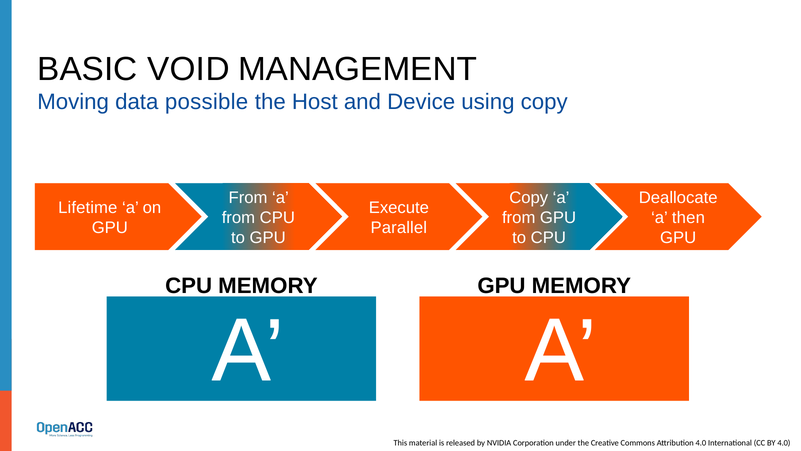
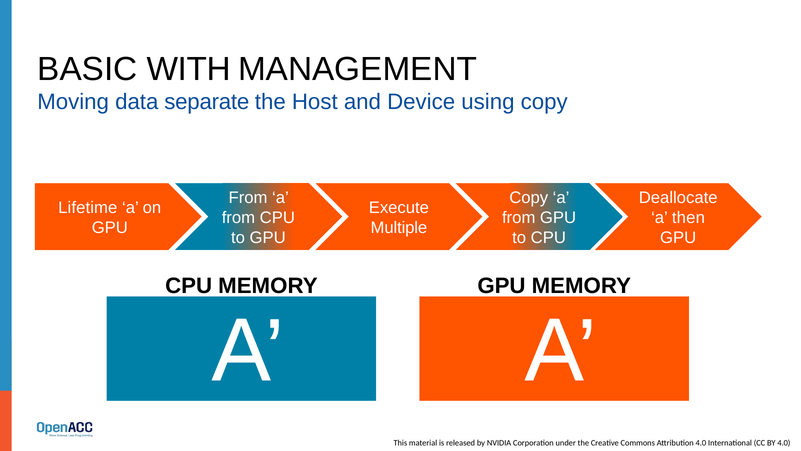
VOID: VOID -> WITH (189, 69)
possible: possible -> separate (207, 102)
Parallel: Parallel -> Multiple (399, 228)
